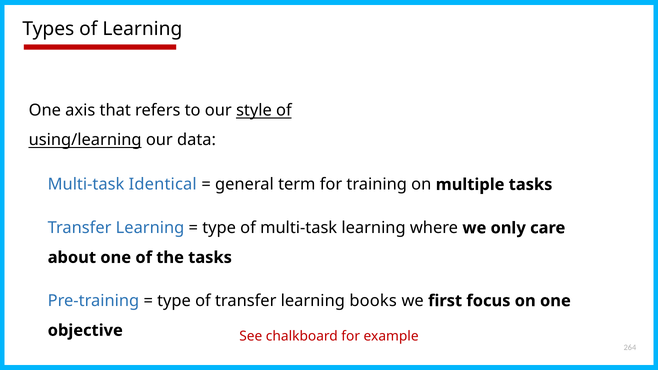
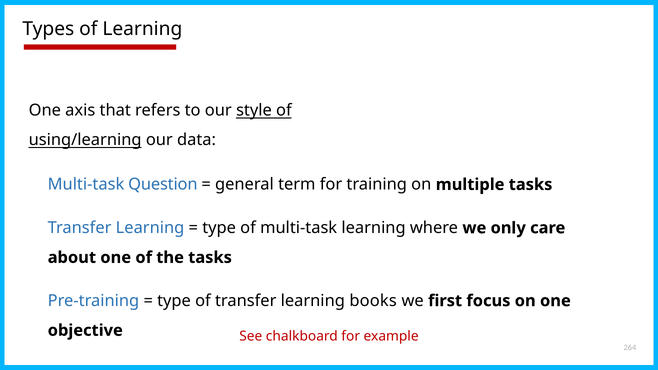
Identical: Identical -> Question (163, 185)
